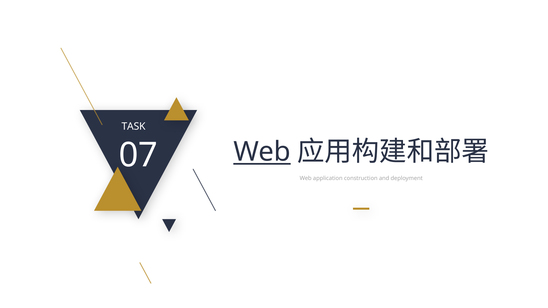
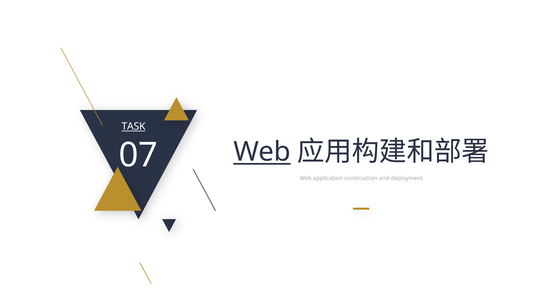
TASK underline: none -> present (134, 127)
